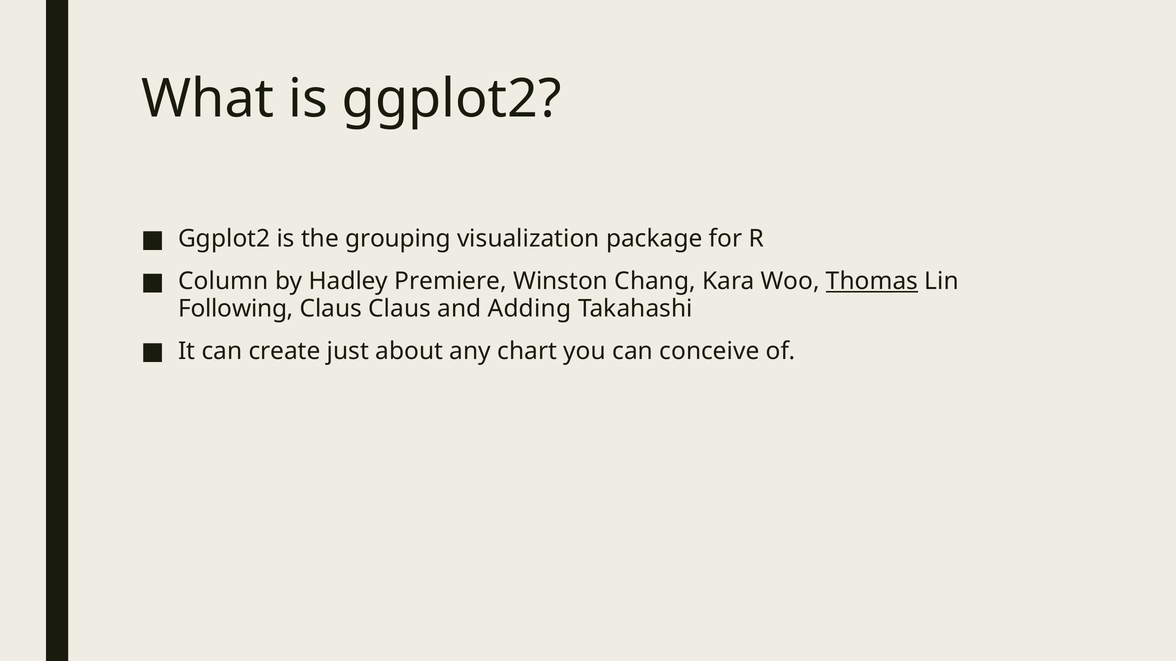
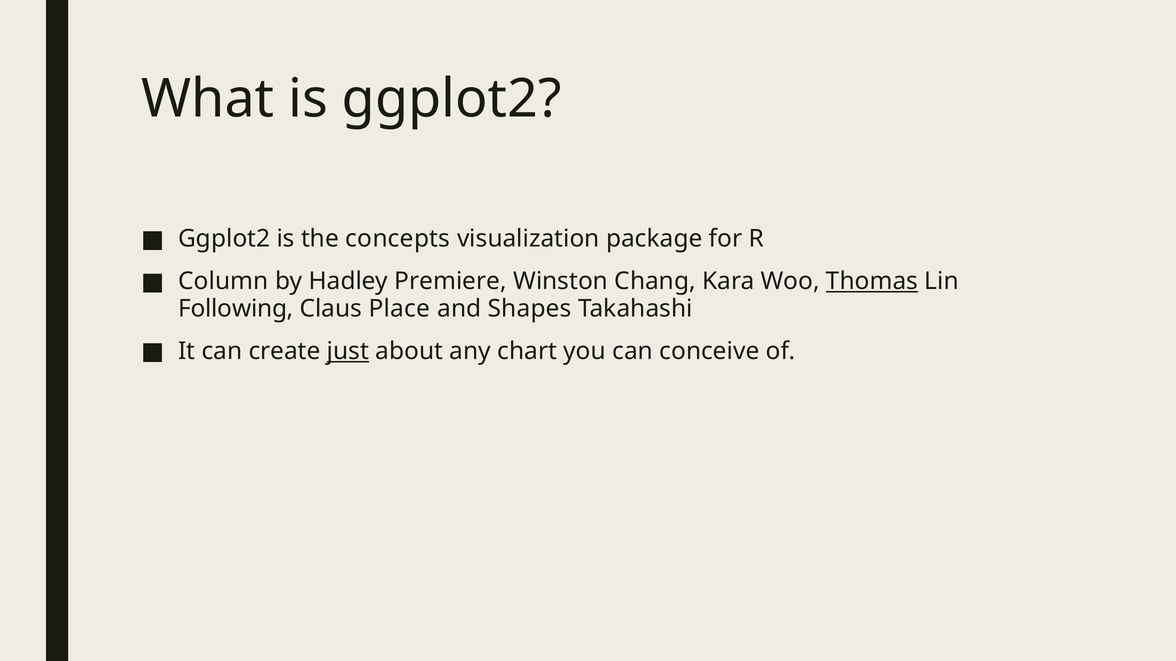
grouping: grouping -> concepts (398, 239)
Claus Claus: Claus -> Place (400, 309)
Adding: Adding -> Shapes (530, 309)
just underline: none -> present (348, 351)
